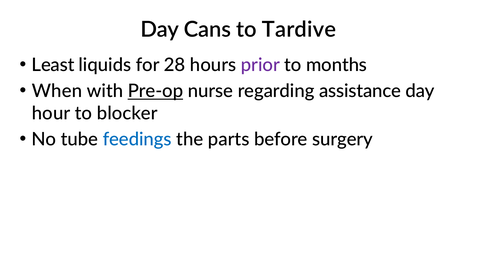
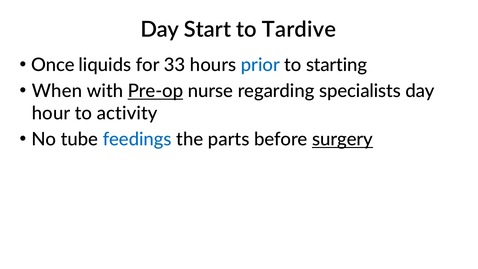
Cans: Cans -> Start (207, 30)
Least: Least -> Once (53, 65)
28: 28 -> 33 (175, 65)
prior colour: purple -> blue (260, 65)
months: months -> starting (337, 65)
assistance: assistance -> specialists (360, 91)
blocker: blocker -> activity (127, 113)
surgery underline: none -> present (342, 139)
